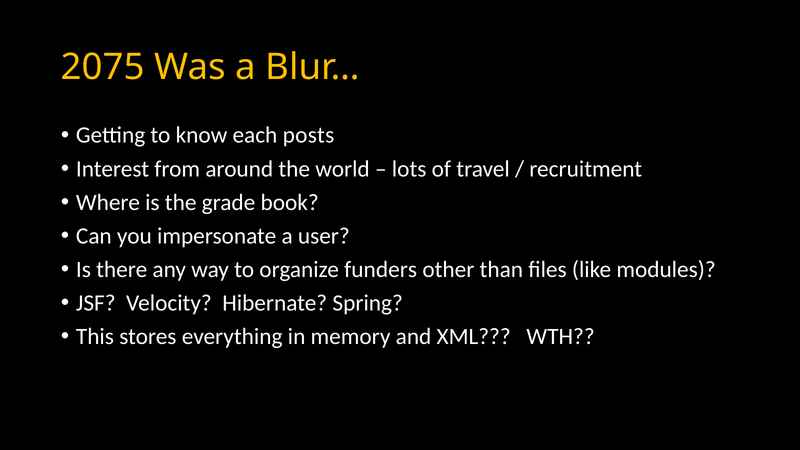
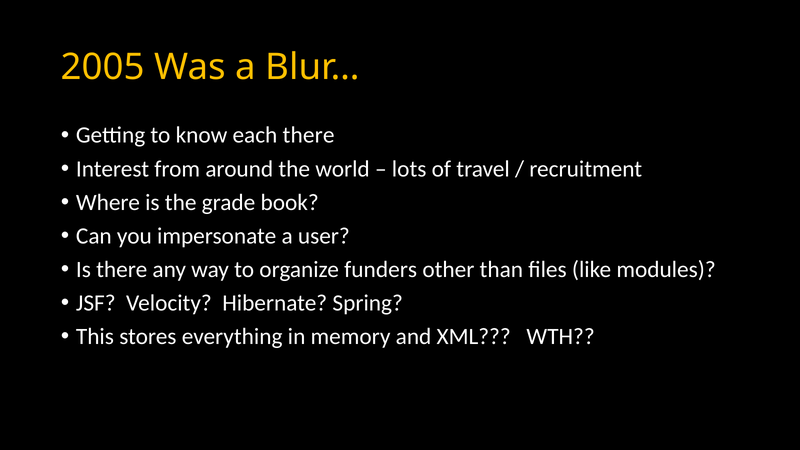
2075: 2075 -> 2005 (103, 67)
each posts: posts -> there (309, 135)
